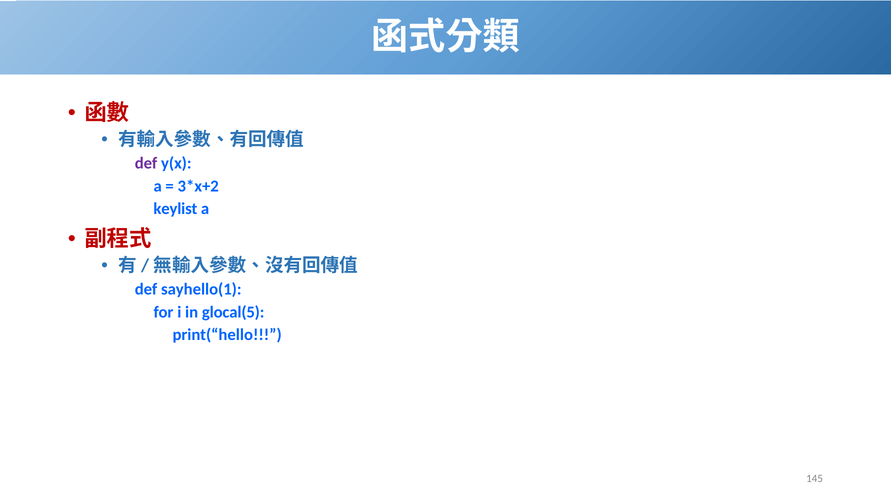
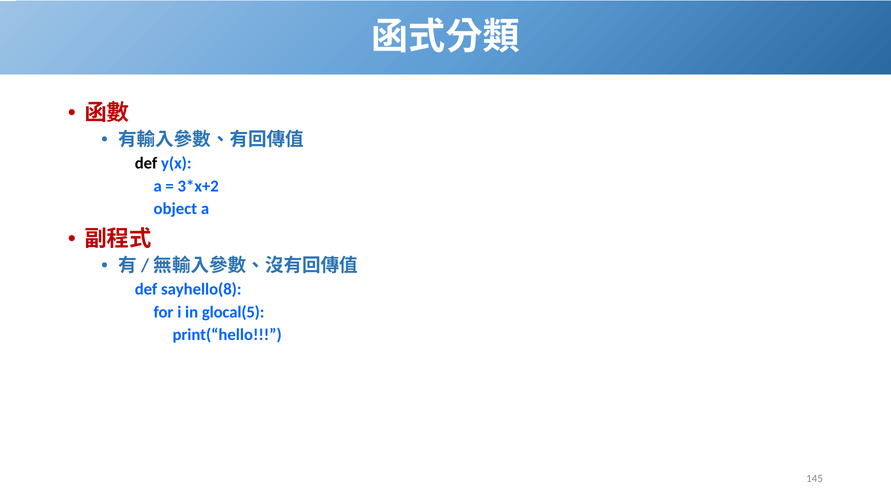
def colour: purple -> black (146, 163)
keylist: keylist -> object (175, 209)
sayhello(1: sayhello(1 -> sayhello(8 (201, 290)
